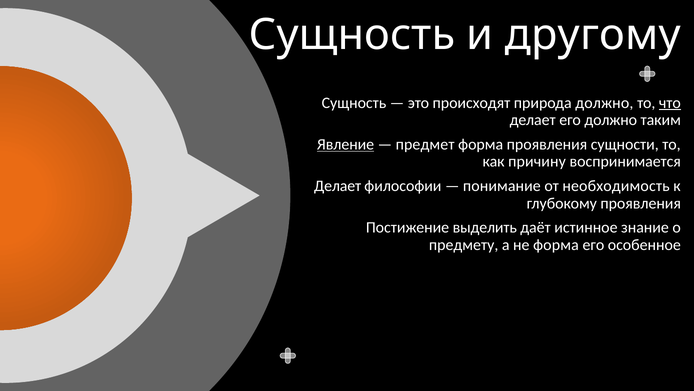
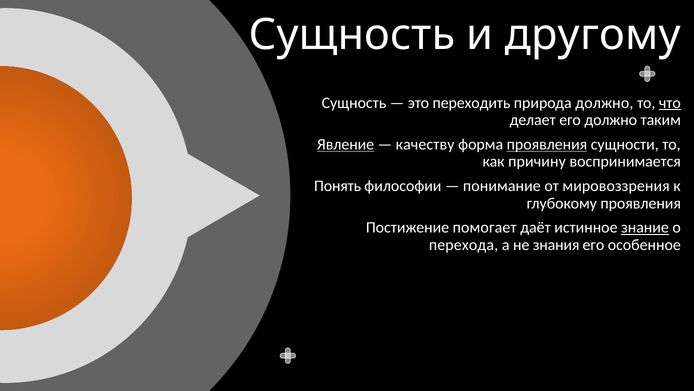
происходят: происходят -> переходить (471, 103)
предмет: предмет -> качеству (425, 144)
проявления underline: none -> present (547, 144)
Делает: Делает -> Понять (338, 186)
необходимость: необходимость -> мировоззрения (616, 186)
выделить: выделить -> помогает (485, 227)
знание underline: none -> present (645, 227)
предмету: предмету -> перехода (464, 245)
не форма: форма -> знания (556, 245)
